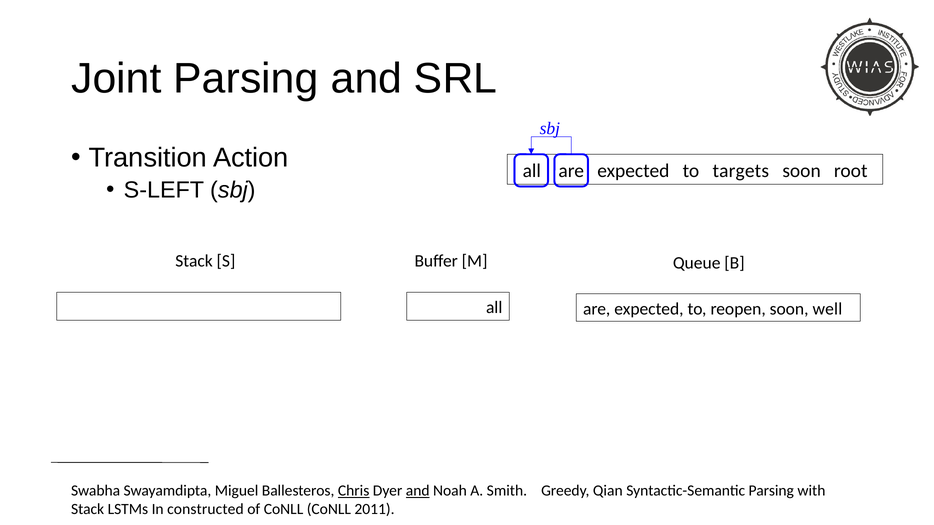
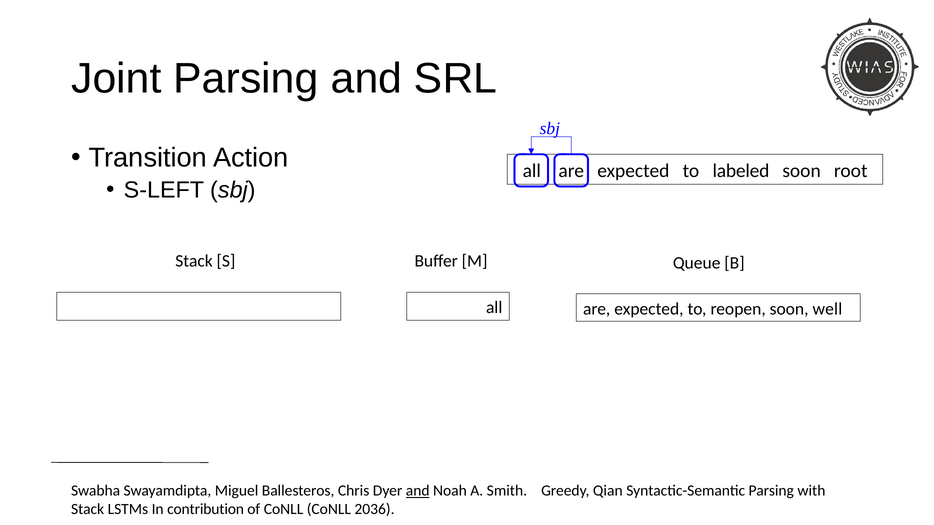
targets: targets -> labeled (741, 171)
Chris underline: present -> none (354, 491)
constructed: constructed -> contribution (206, 510)
2011: 2011 -> 2036 (375, 510)
